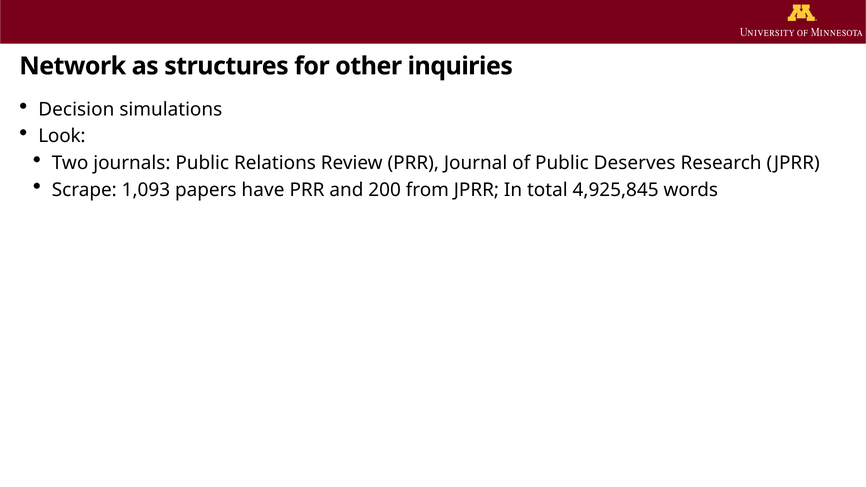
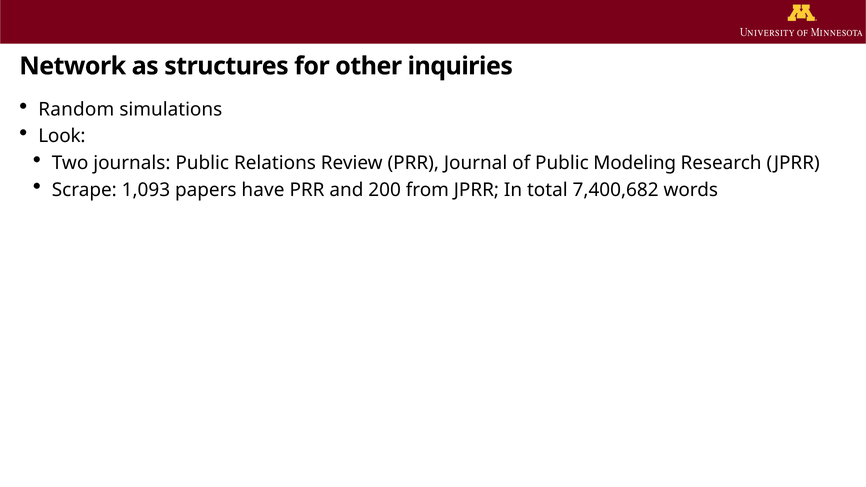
Decision: Decision -> Random (76, 110)
Deserves: Deserves -> Modeling (635, 163)
4,925,845: 4,925,845 -> 7,400,682 (616, 190)
